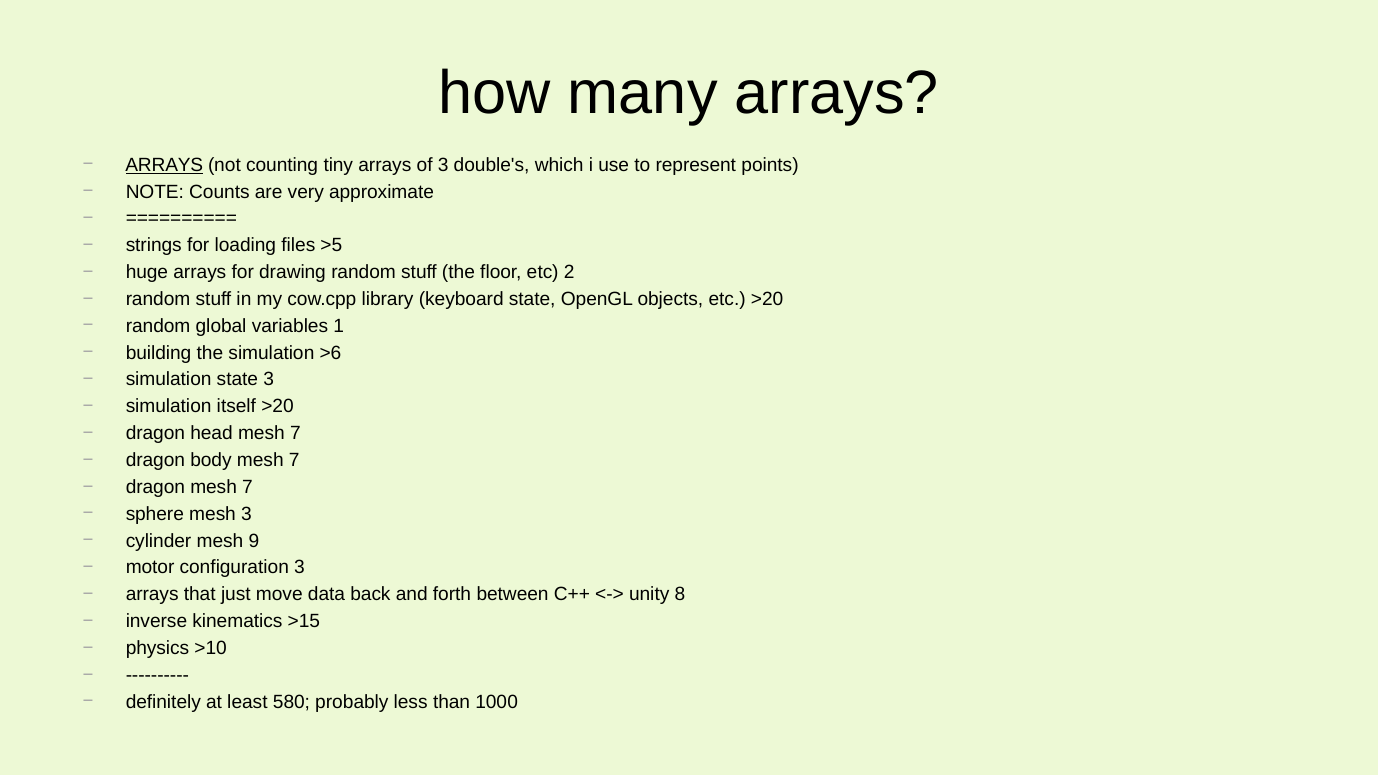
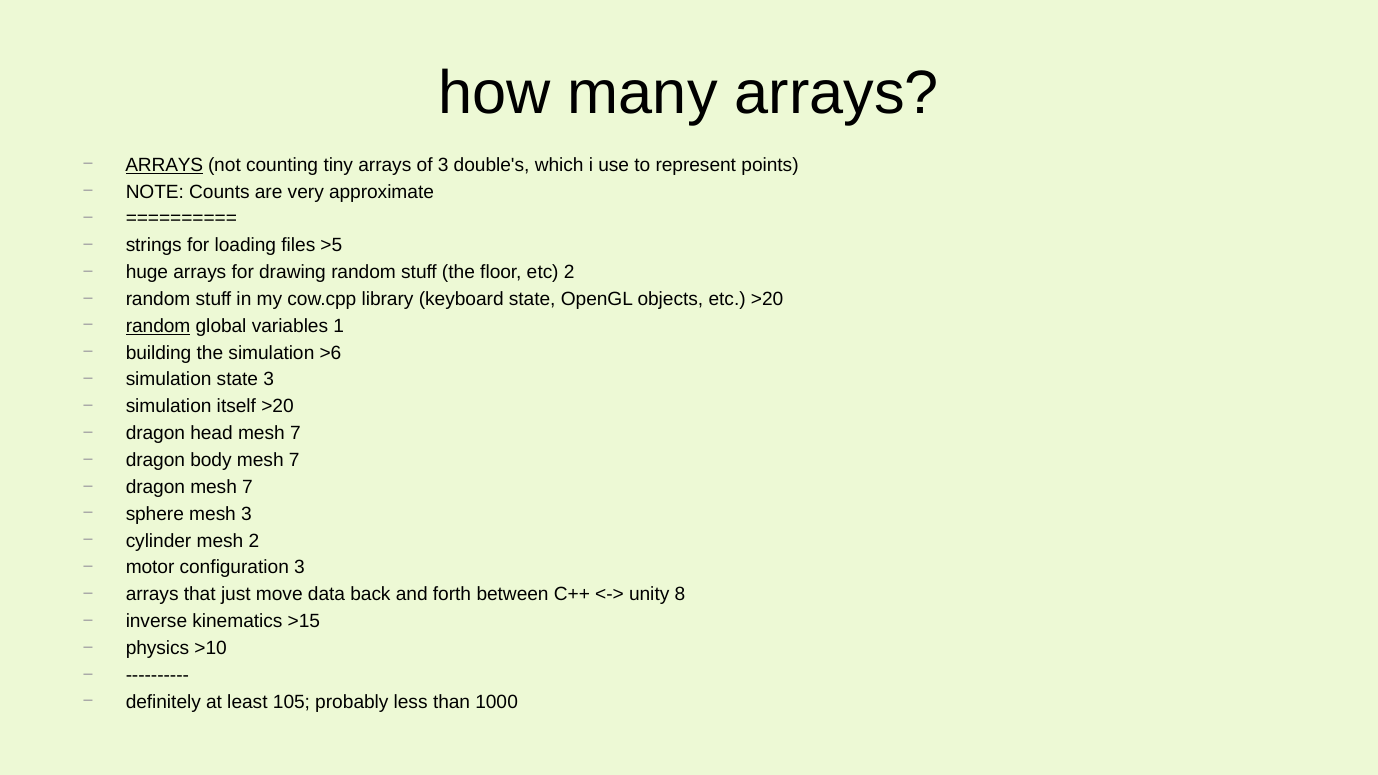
random underline: none -> present (158, 326)
mesh 9: 9 -> 2 (254, 541)
580: 580 -> 105 (292, 702)
